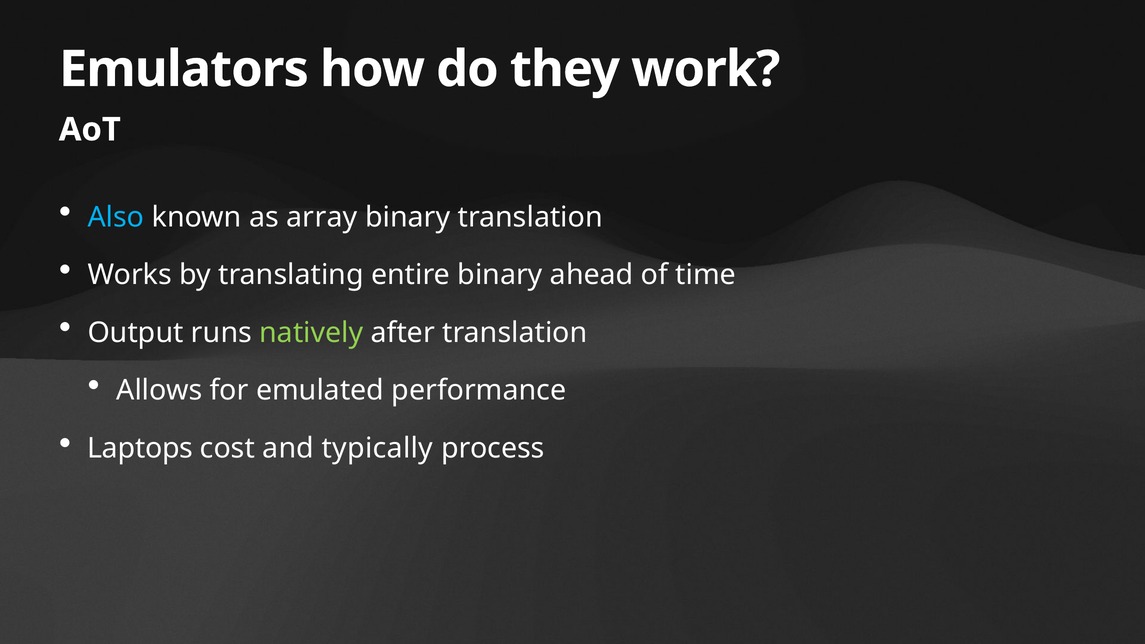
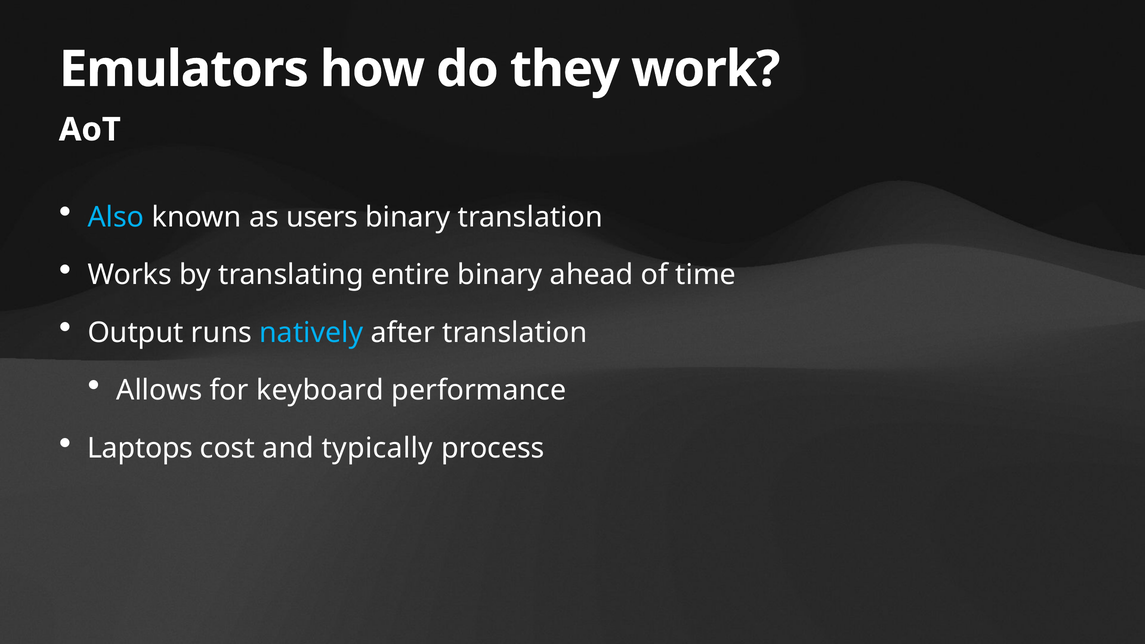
array: array -> users (322, 217)
natively colour: light green -> light blue (311, 333)
emulated: emulated -> keyboard (320, 390)
